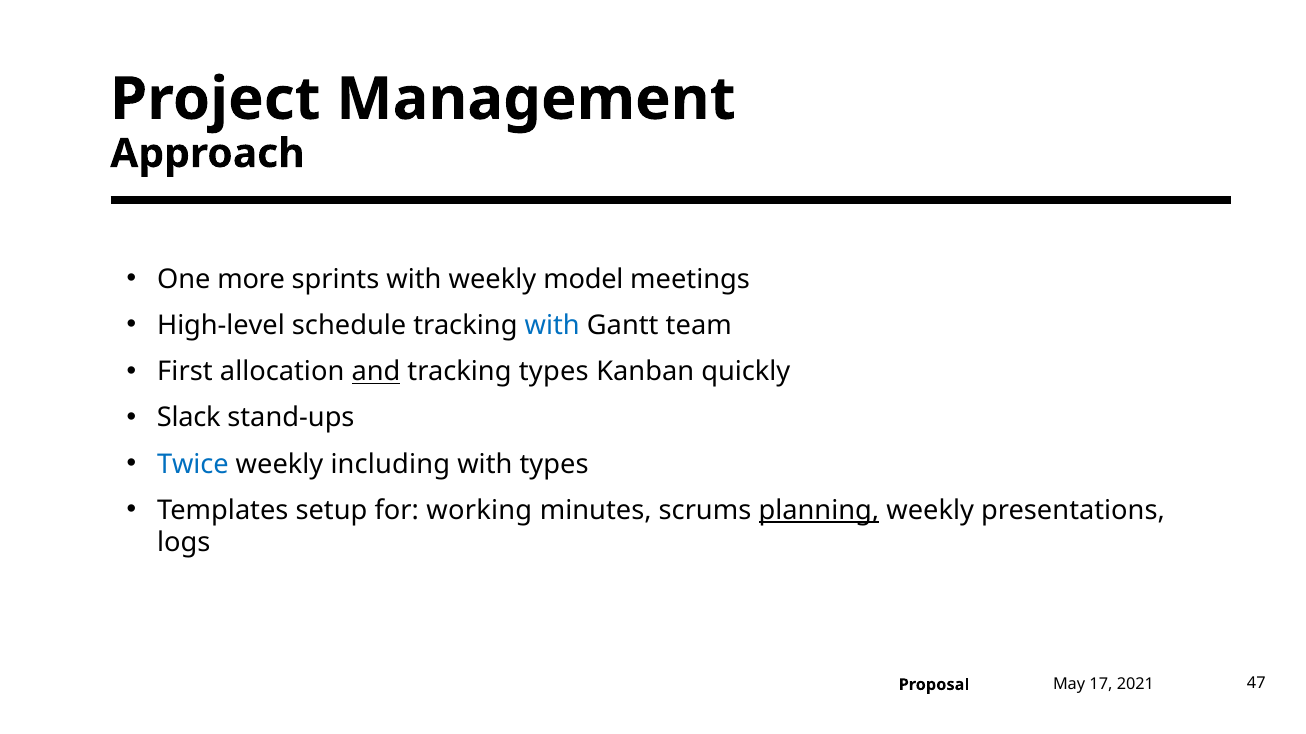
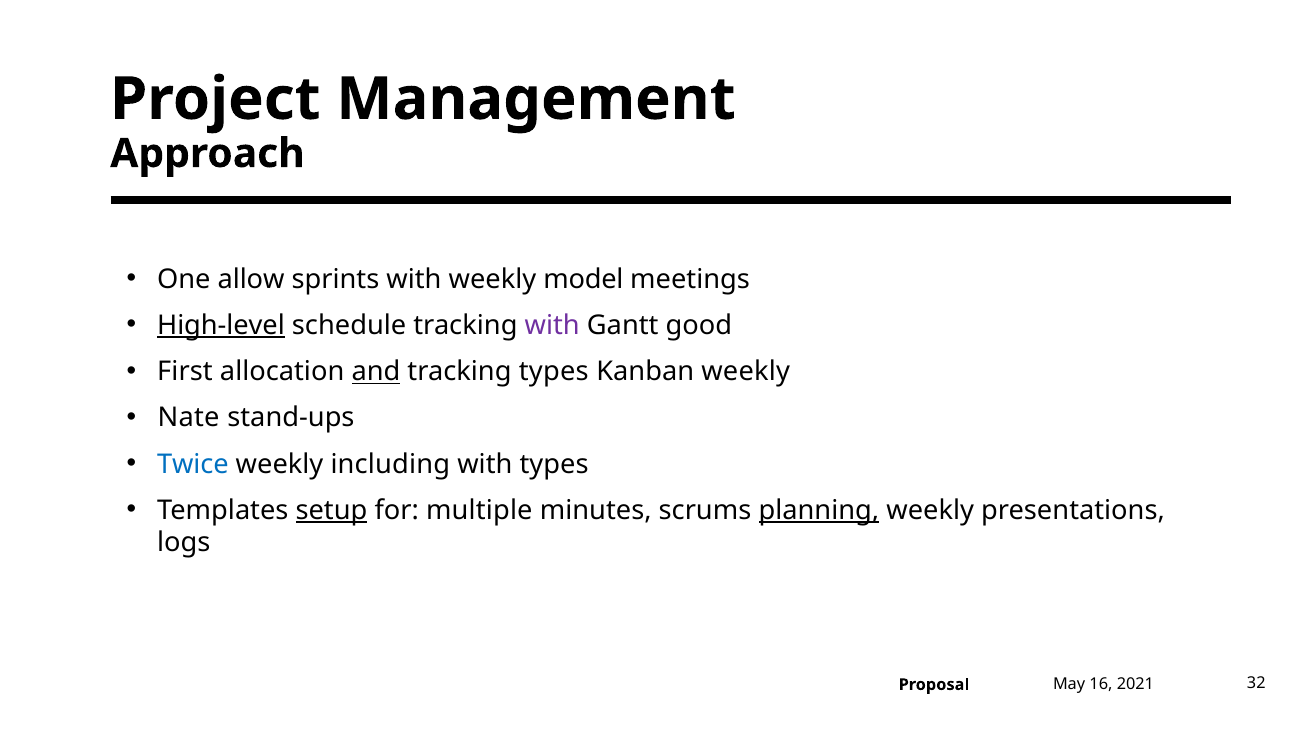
more: more -> allow (251, 279)
High-level underline: none -> present (221, 326)
with colour: blue -> purple (552, 326)
team: team -> good (699, 326)
Kanban quickly: quickly -> weekly (746, 372)
Slack: Slack -> Nate (189, 418)
setup underline: none -> present (331, 511)
working: working -> multiple (479, 511)
17: 17 -> 16 (1101, 685)
47: 47 -> 32 (1256, 684)
